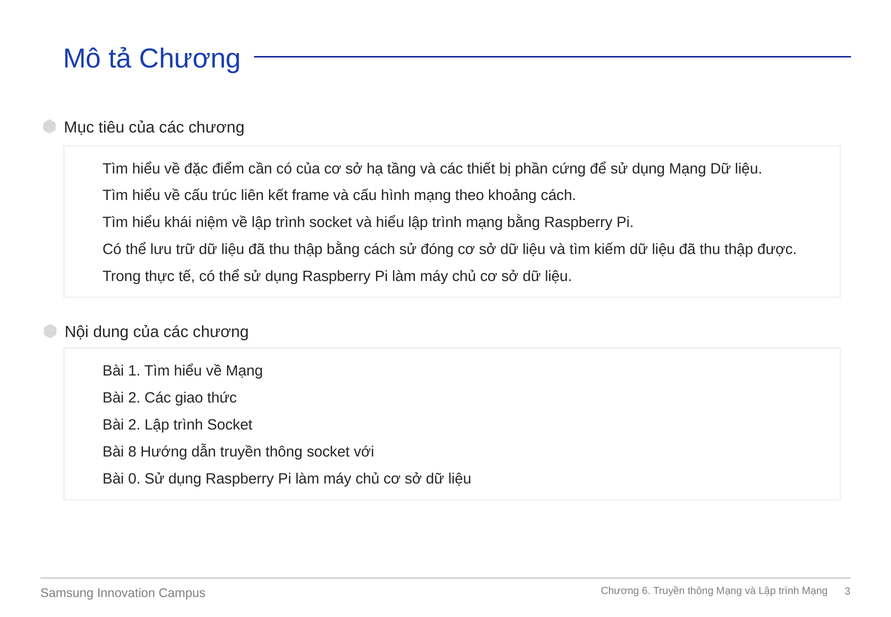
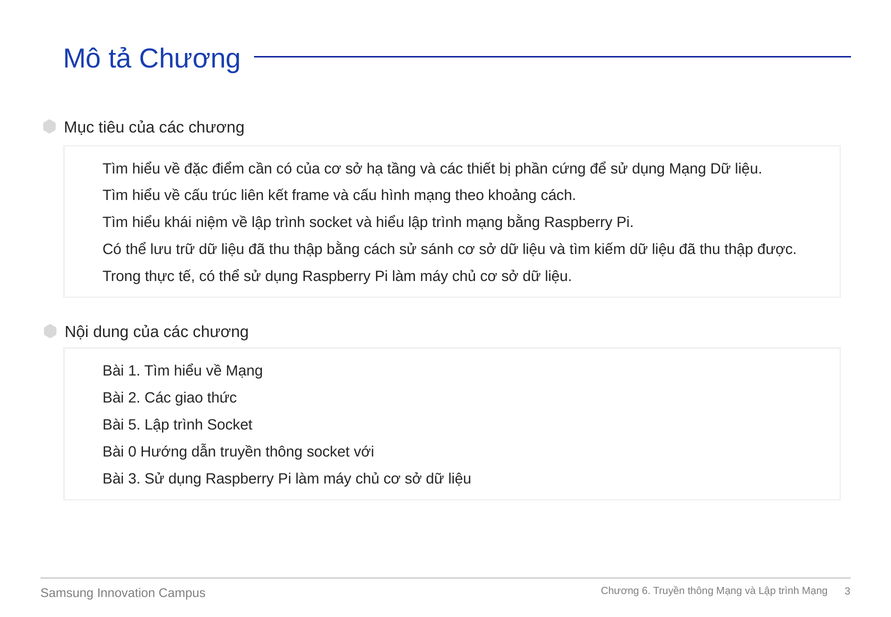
đóng: đóng -> sánh (437, 250)
2: 2 -> 5 (134, 425)
8: 8 -> 0 (132, 452)
Bài 0: 0 -> 3 (134, 479)
